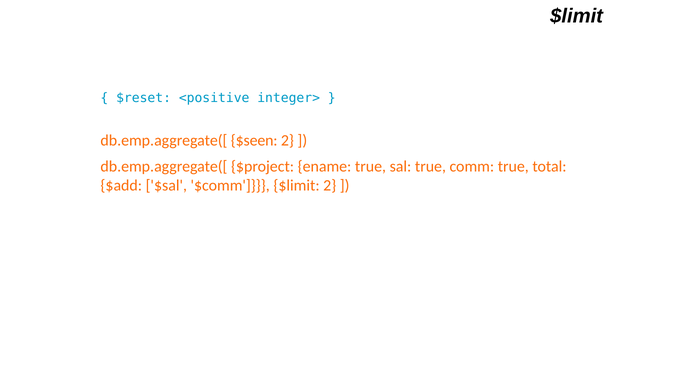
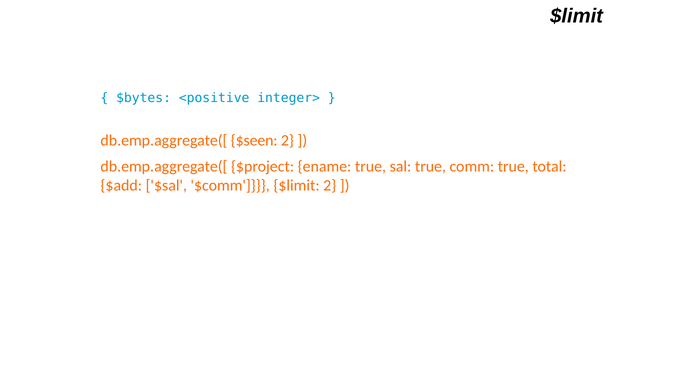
$reset: $reset -> $bytes (144, 98)
